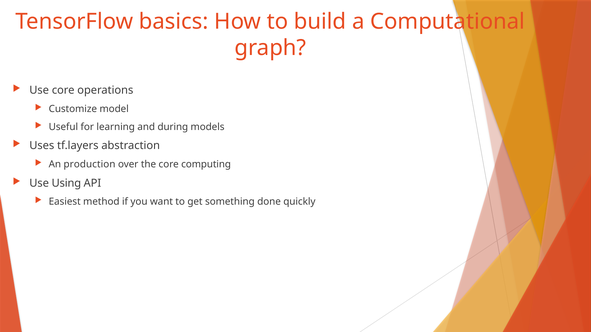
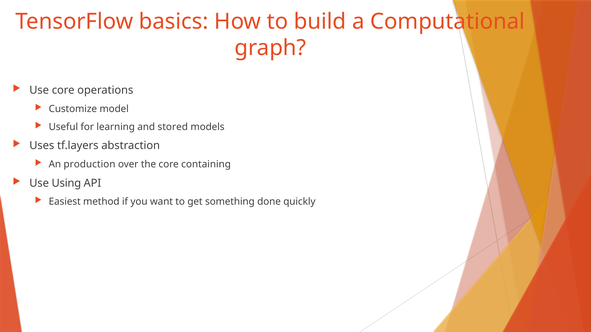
during: during -> stored (173, 127)
computing: computing -> containing (206, 164)
